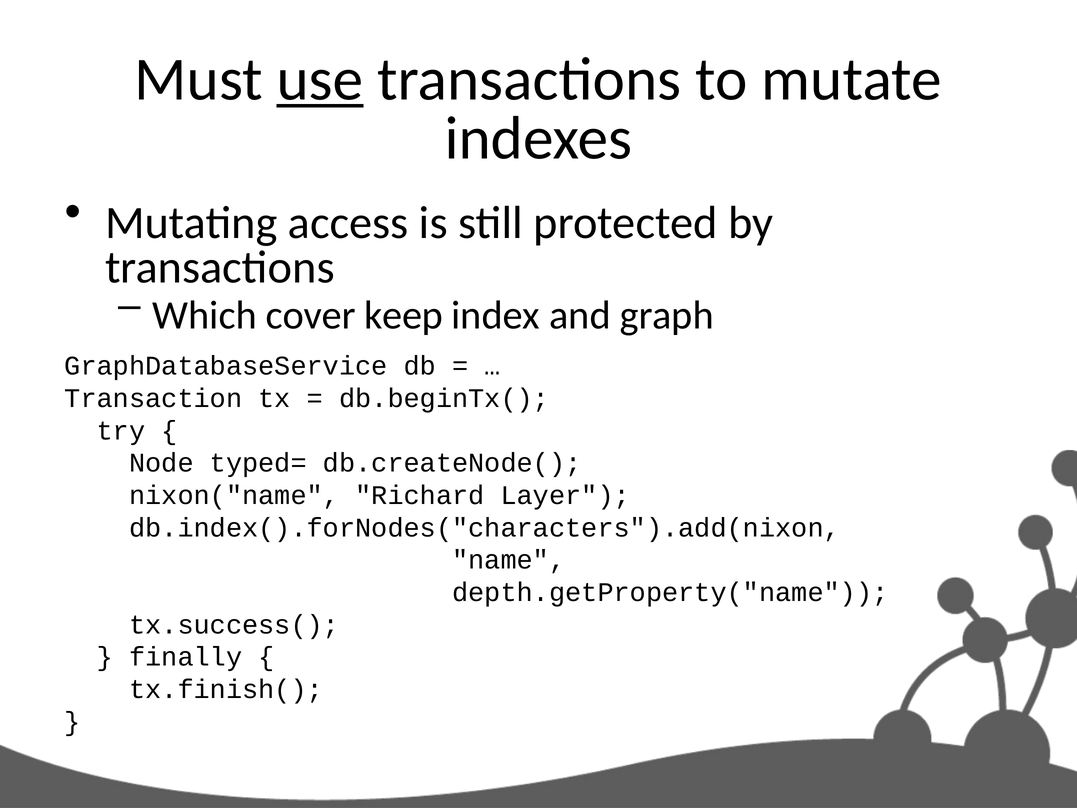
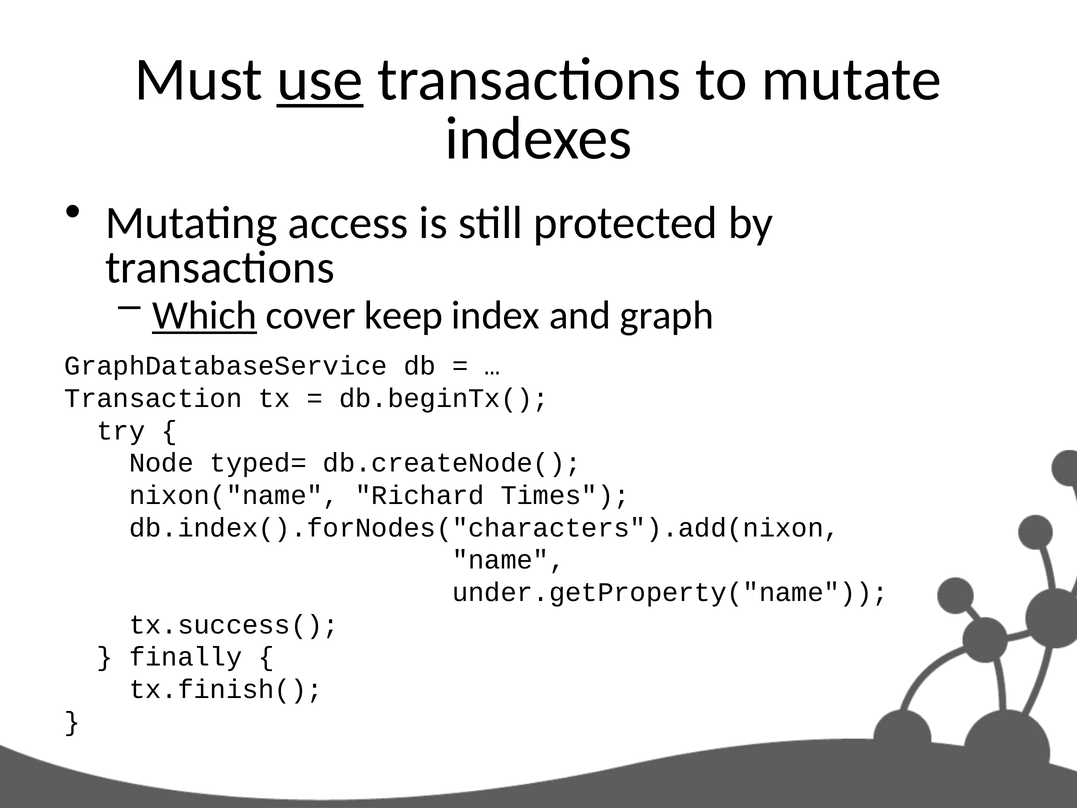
Which underline: none -> present (204, 315)
Layer: Layer -> Times (565, 495)
depth.getProperty("name: depth.getProperty("name -> under.getProperty("name (670, 592)
